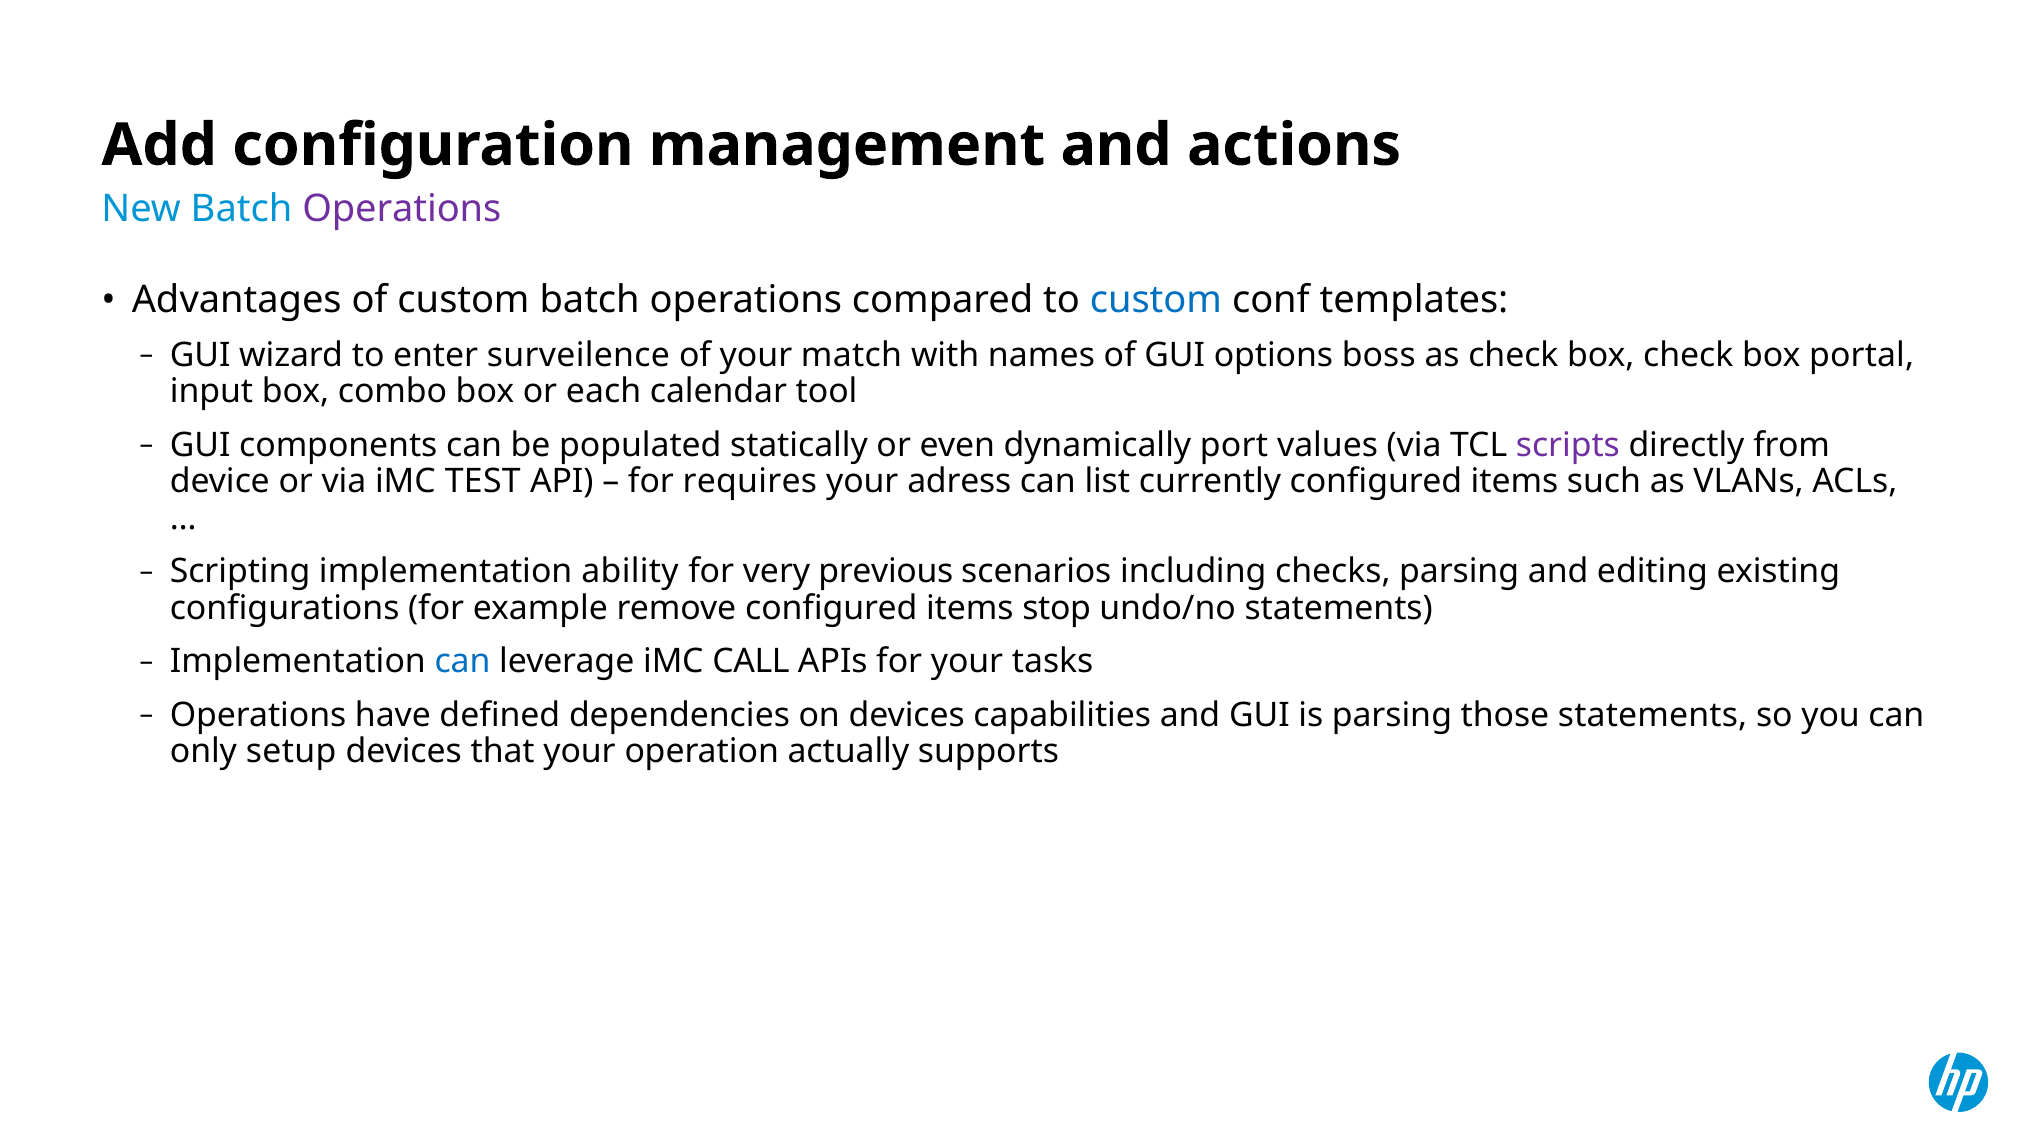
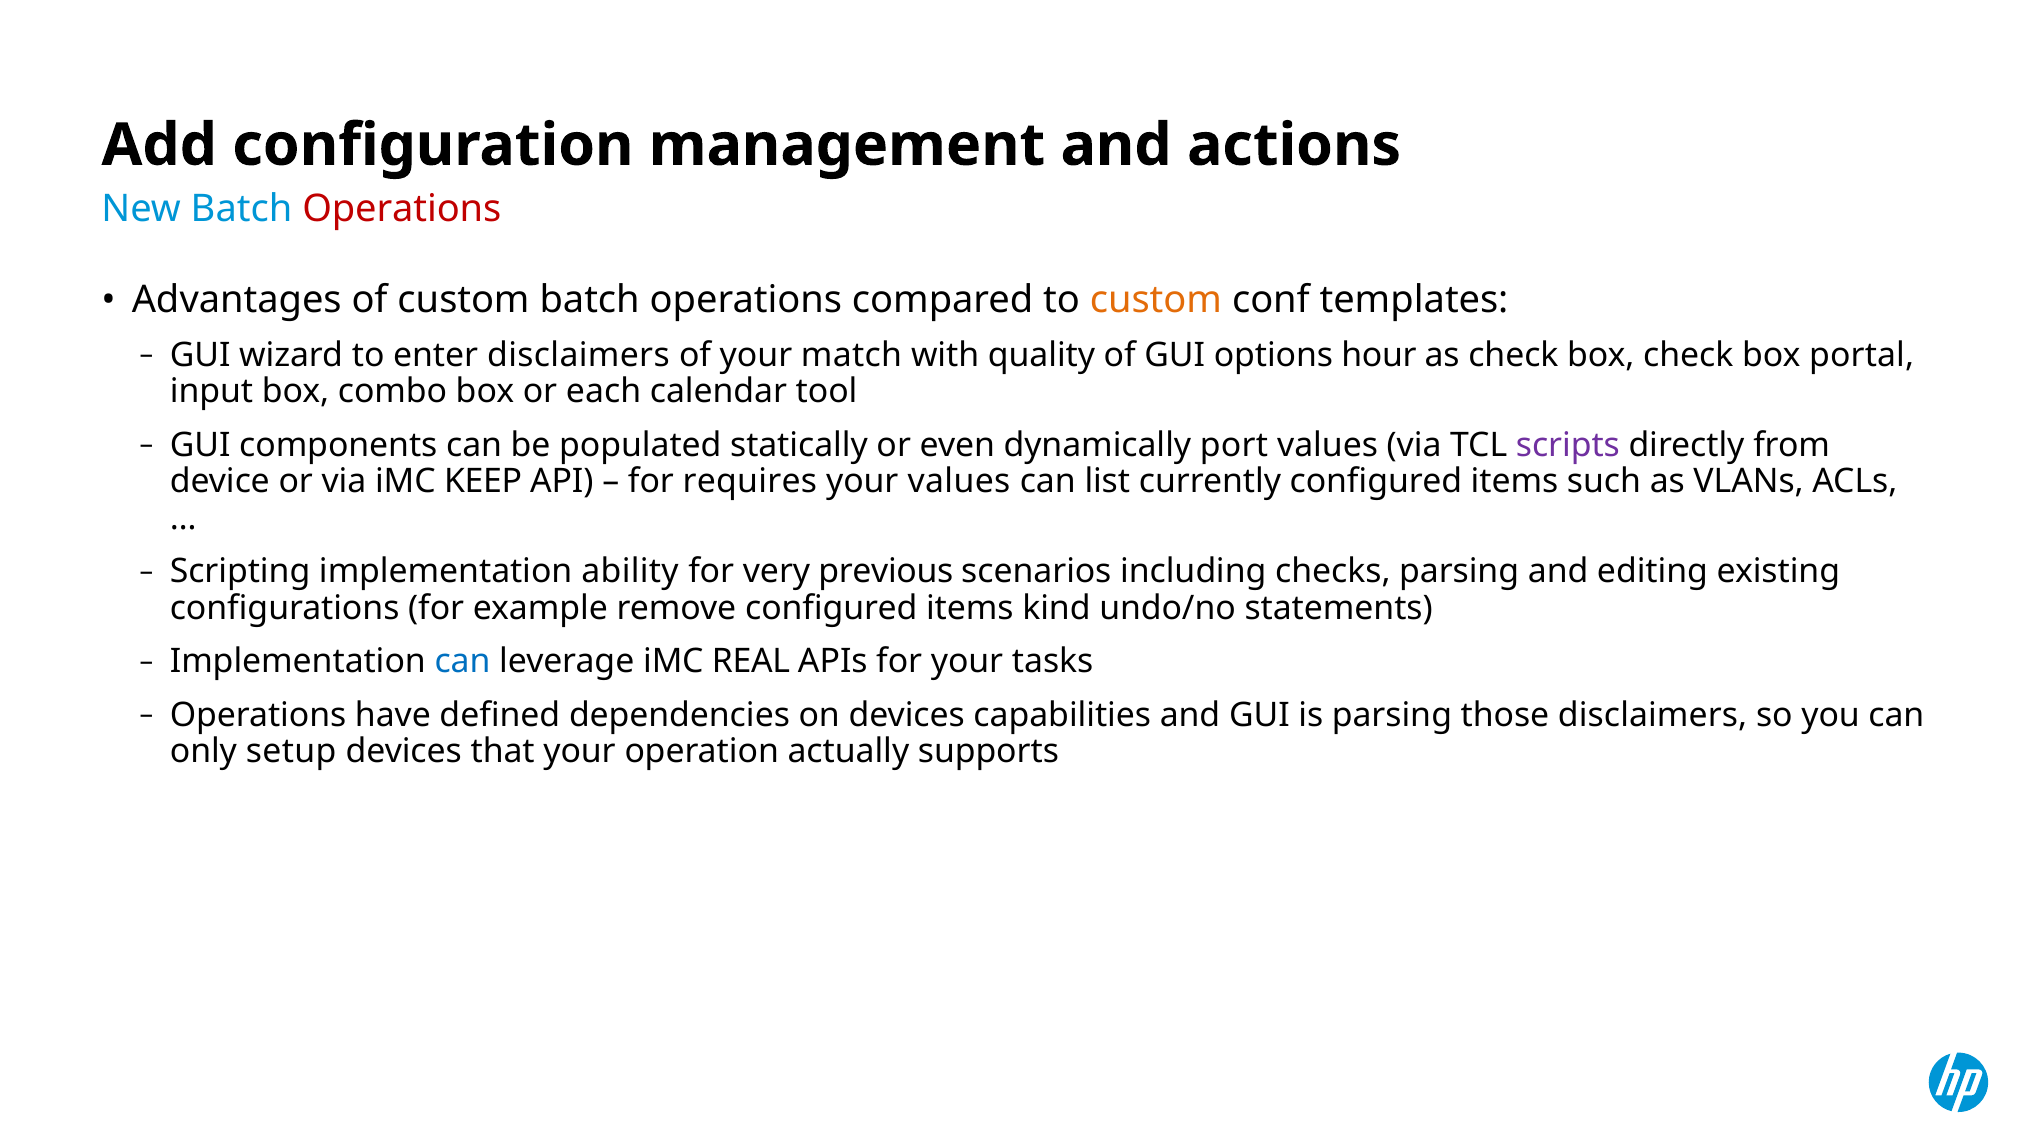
Operations colour: purple -> red (402, 209)
custom colour: blue -> orange (1156, 299)
enter surveilence: surveilence -> disclaimers (578, 355)
names: names -> quality (1041, 355)
boss: boss -> hour (1379, 355)
TEST: TEST -> KEEP (483, 482)
your adress: adress -> values (959, 482)
stop: stop -> kind (1056, 608)
CALL: CALL -> REAL (751, 661)
those statements: statements -> disclaimers (1653, 715)
